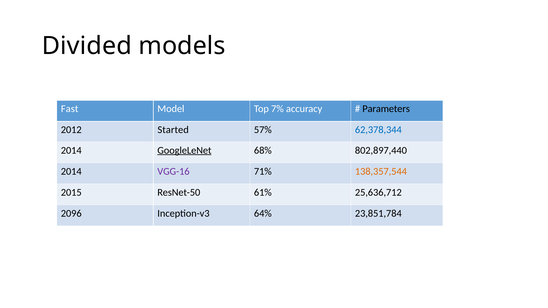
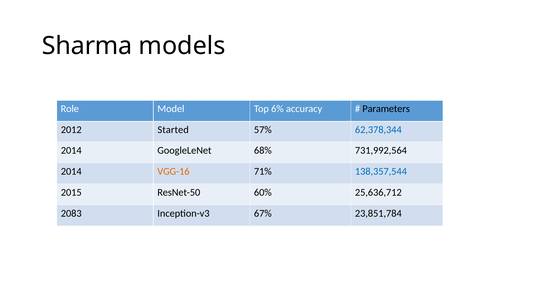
Divided: Divided -> Sharma (87, 46)
Fast: Fast -> Role (70, 109)
7%: 7% -> 6% (277, 109)
GoogleLeNet underline: present -> none (184, 150)
802,897,440: 802,897,440 -> 731,992,564 (381, 150)
VGG-16 colour: purple -> orange (174, 171)
138,357,544 colour: orange -> blue (381, 171)
61%: 61% -> 60% (263, 192)
2096: 2096 -> 2083 (71, 213)
64%: 64% -> 67% (263, 213)
